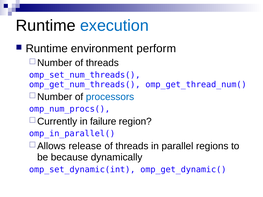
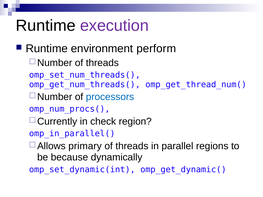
execution colour: blue -> purple (114, 26)
failure: failure -> check (103, 122)
release: release -> primary (85, 146)
